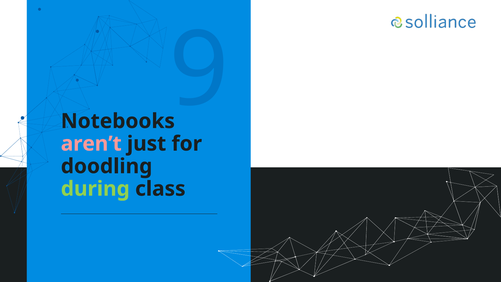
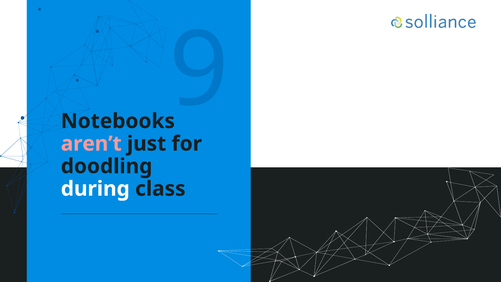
during colour: light green -> white (95, 189)
